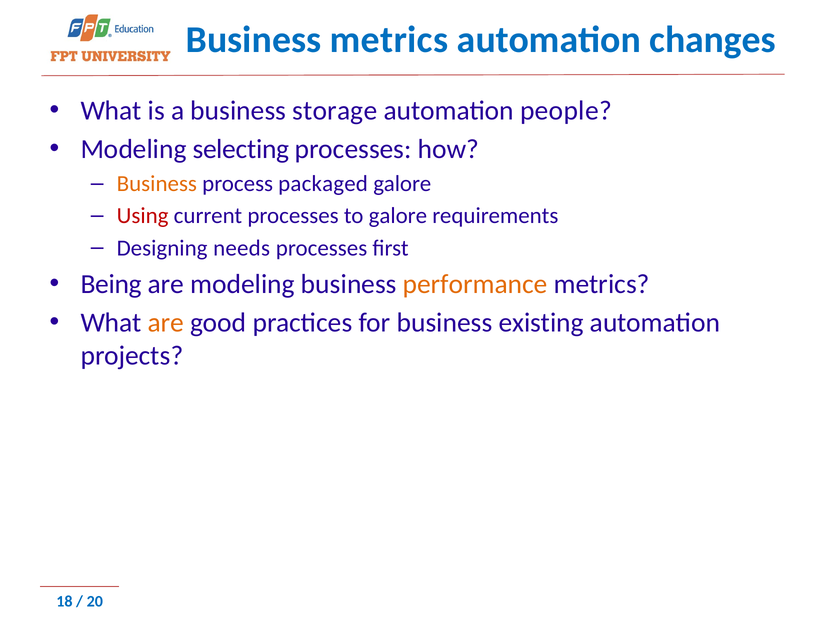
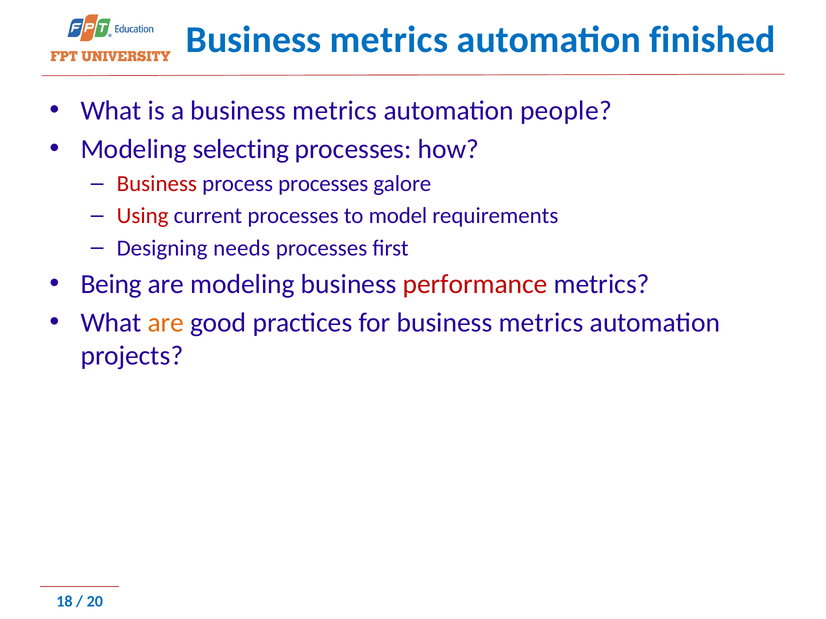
changes: changes -> finished (712, 40)
a business storage: storage -> metrics (335, 111)
Business colour: orange -> red (157, 184)
process packaged: packaged -> processes (323, 184)
to galore: galore -> model (398, 216)
performance colour: orange -> red (475, 284)
for business existing: existing -> metrics (541, 323)
